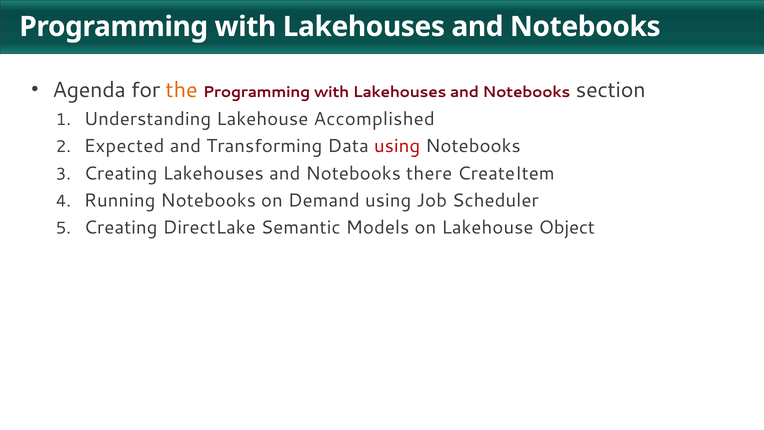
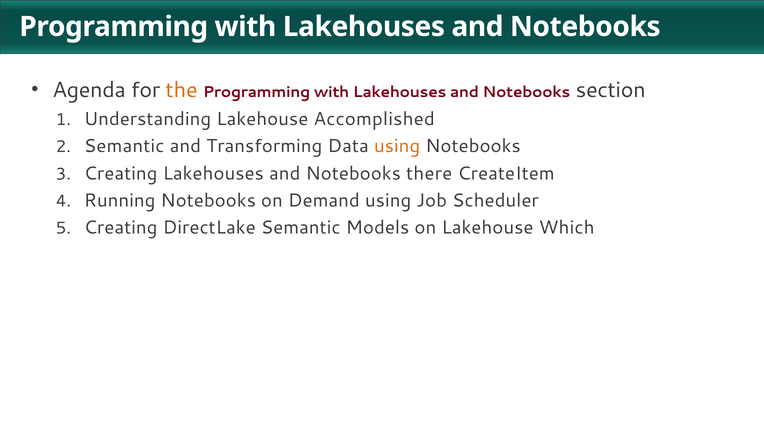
Expected: Expected -> Semantic (124, 146)
using colour: red -> orange (397, 146)
Object: Object -> Which (567, 228)
